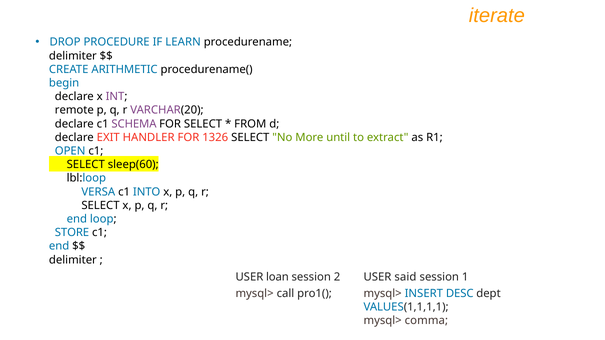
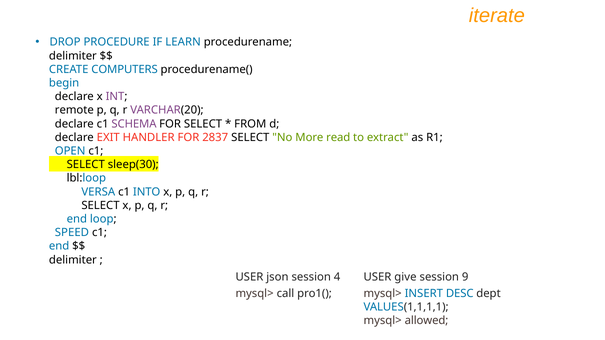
ARITHMETIC: ARITHMETIC -> COMPUTERS (125, 69)
1326: 1326 -> 2837 (215, 138)
until: until -> read (338, 138)
sleep(60: sleep(60 -> sleep(30 (133, 165)
STORE: STORE -> SPEED (72, 233)
loan: loan -> json (277, 277)
2: 2 -> 4 (337, 277)
said: said -> give (405, 277)
1: 1 -> 9 (465, 277)
comma: comma -> allowed (427, 321)
